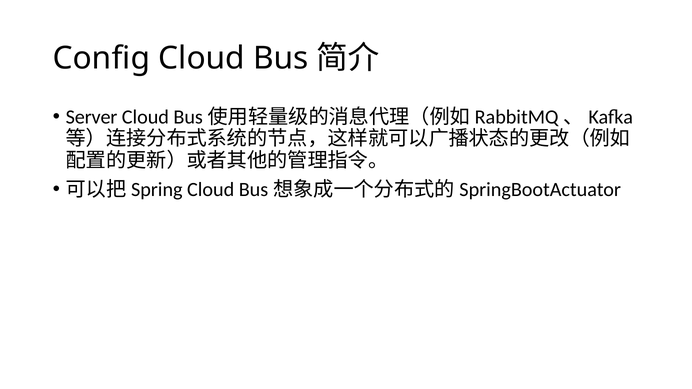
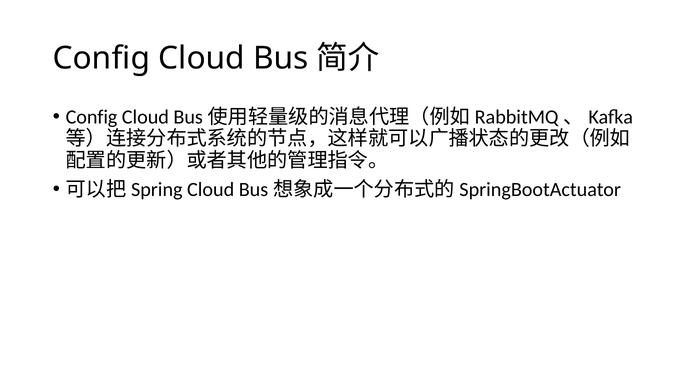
Server: Server -> Config (92, 117)
